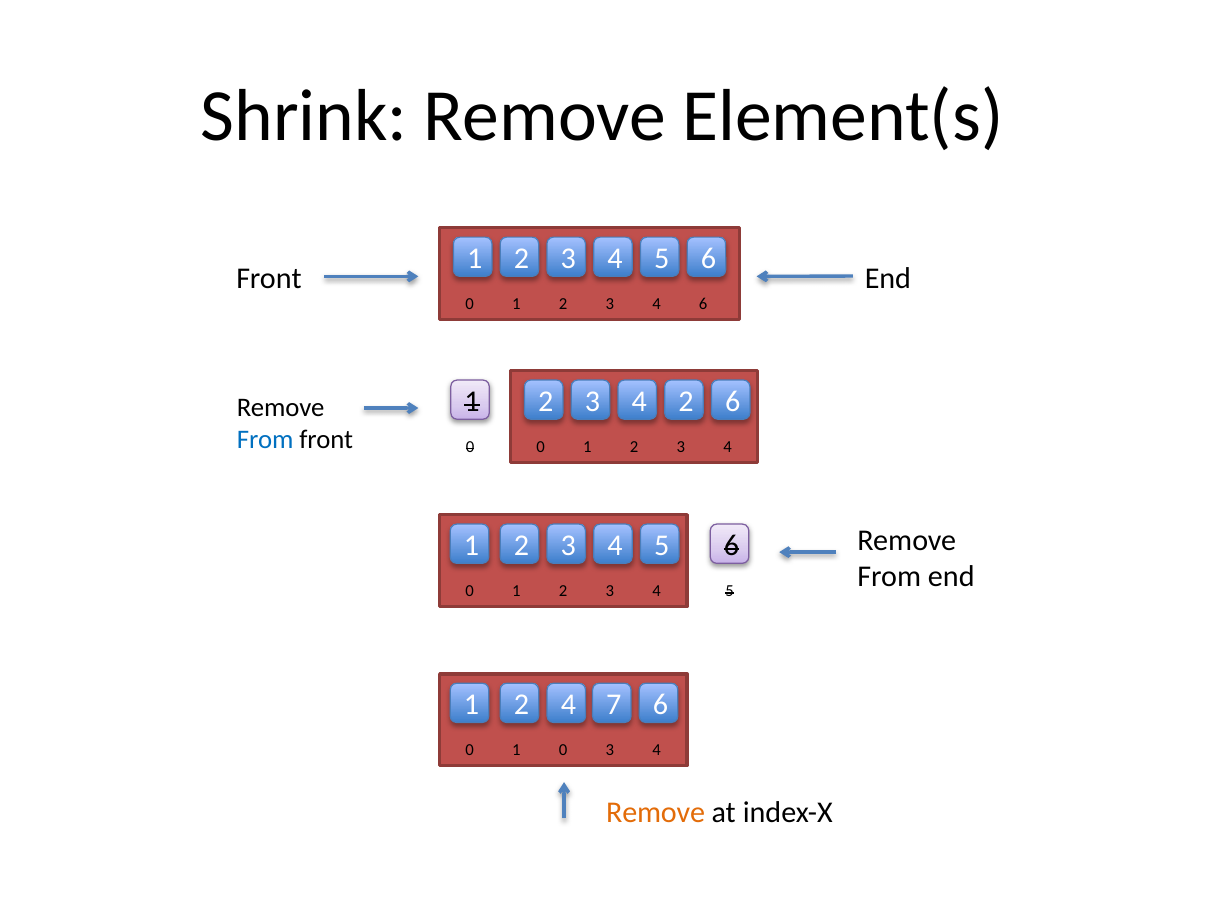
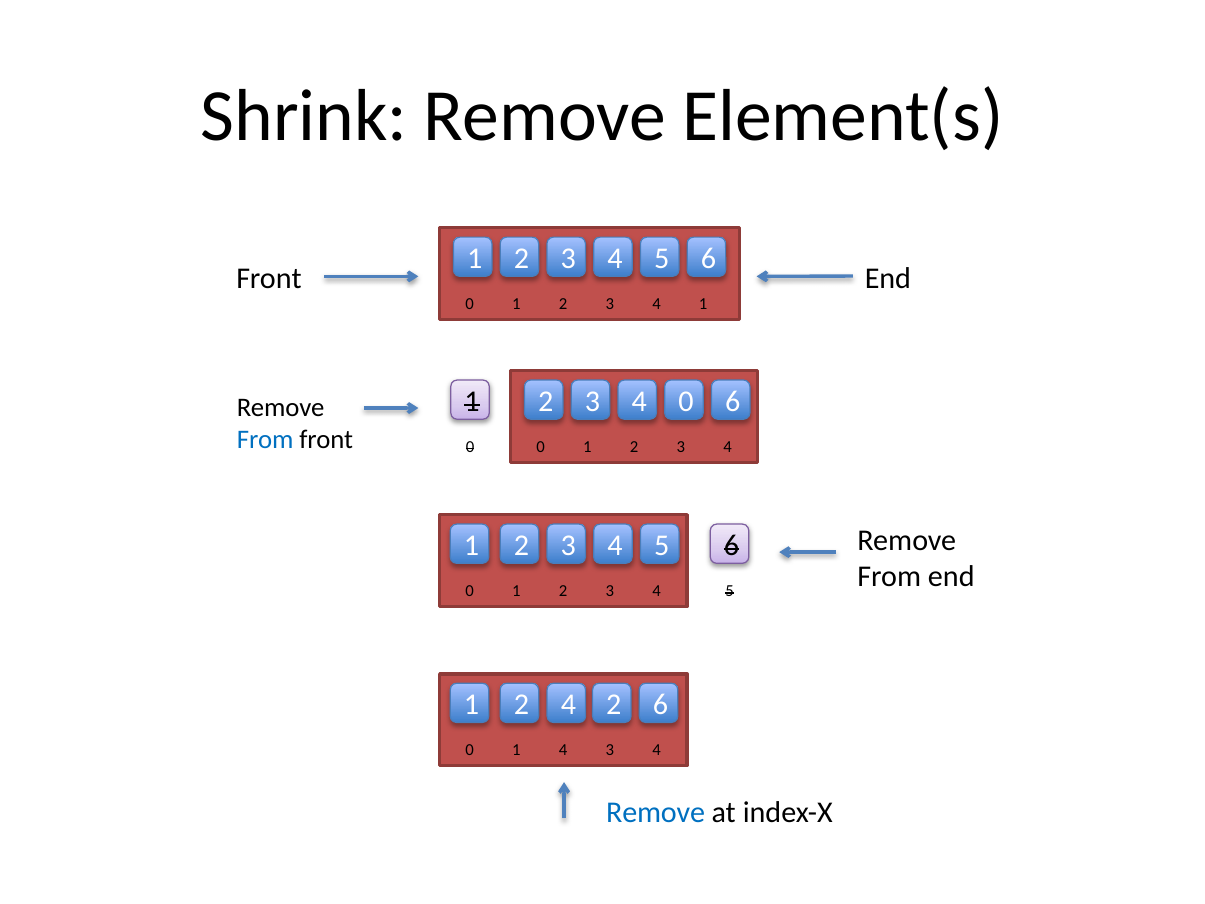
6: 6 -> 1 (703, 304)
4 2: 2 -> 0 (686, 402)
4 7: 7 -> 2 (614, 705)
1 0: 0 -> 4 (563, 750)
Remove colour: orange -> blue (656, 812)
